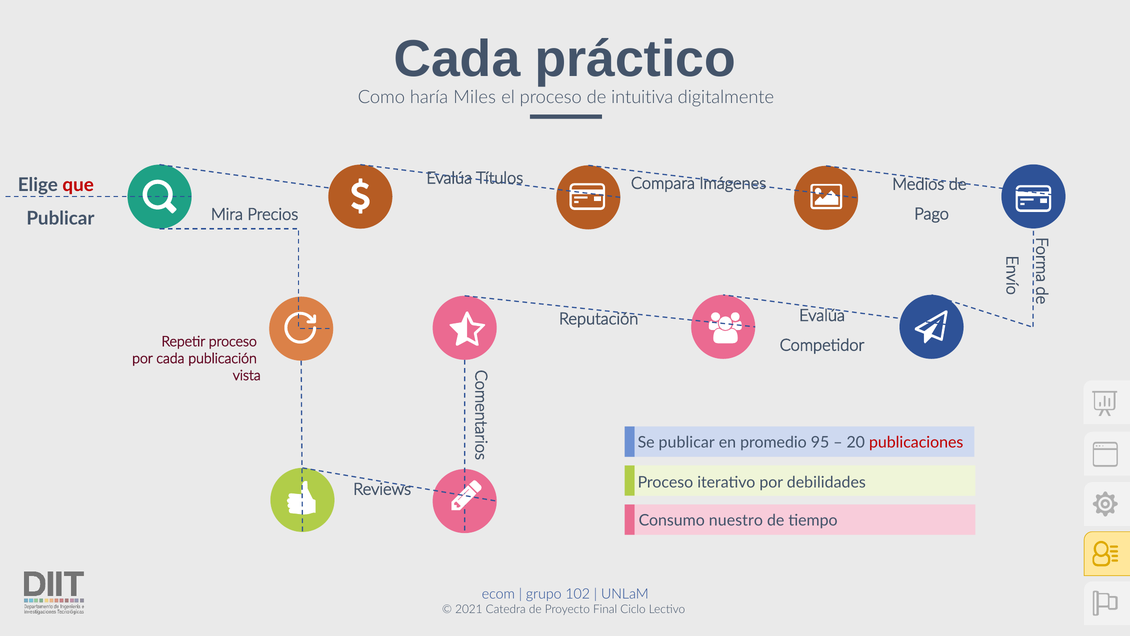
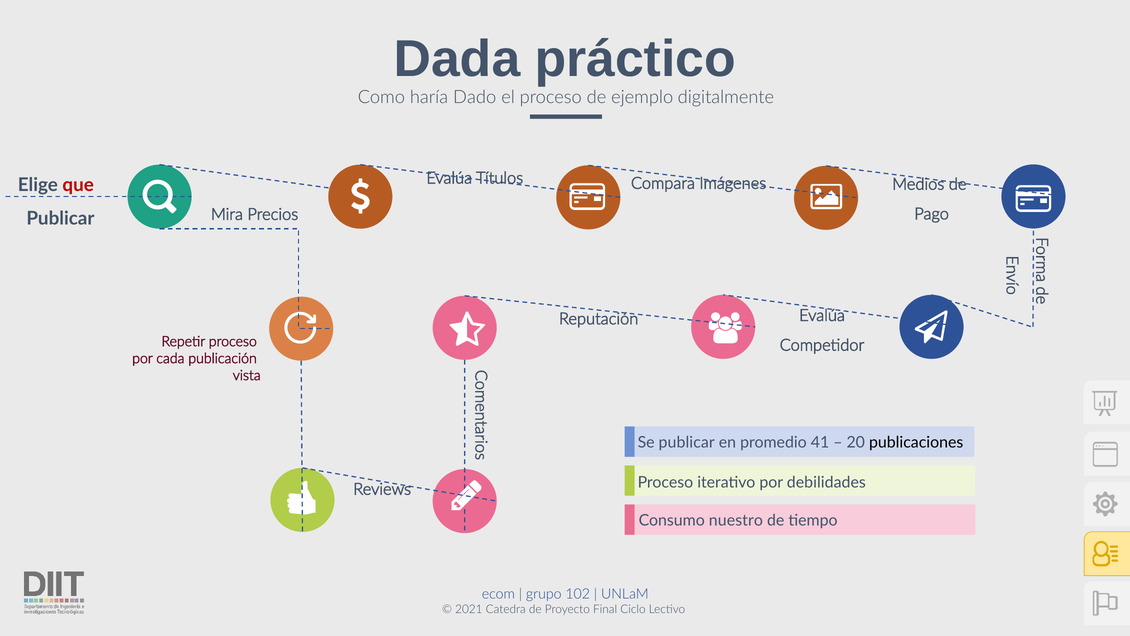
Cada: Cada -> Dada (457, 59)
Miles: Miles -> Dado (475, 97)
intuitiva: intuitiva -> ejemplo (642, 97)
95: 95 -> 41 (820, 442)
publicaciones colour: red -> black (916, 442)
